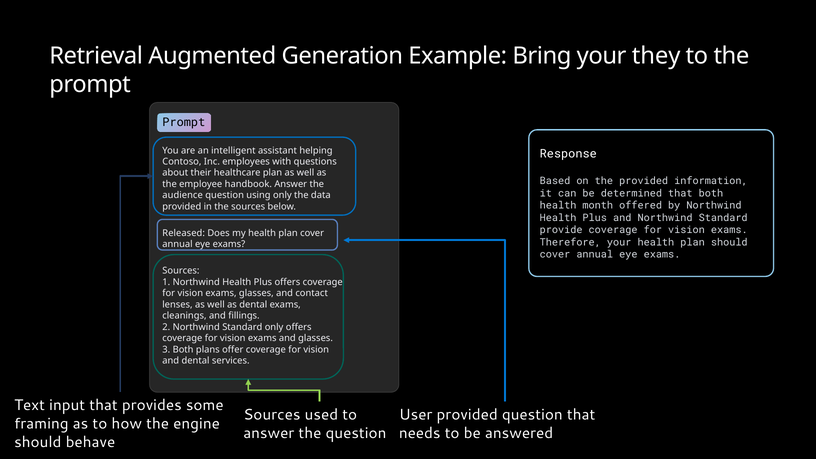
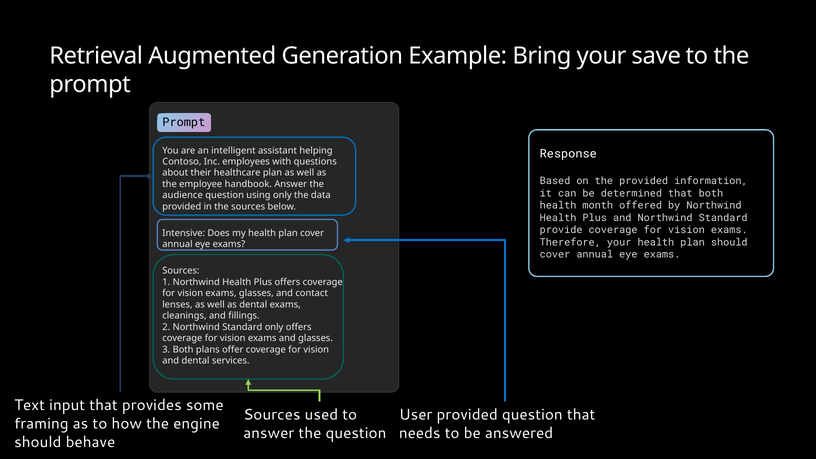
they: they -> save (656, 56)
Released: Released -> Intensive (184, 233)
